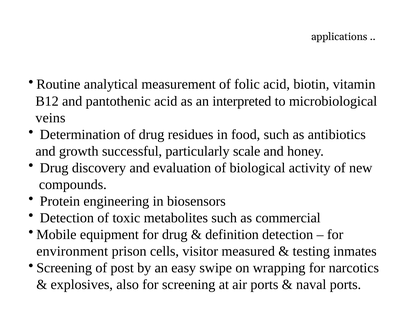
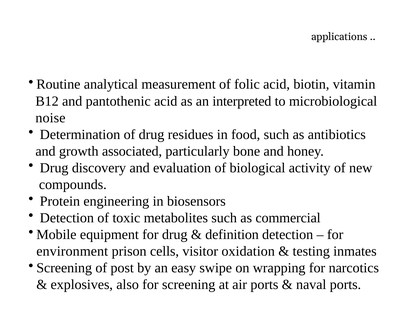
veins: veins -> noise (50, 118)
successful: successful -> associated (132, 151)
scale: scale -> bone (247, 151)
measured: measured -> oxidation (248, 252)
